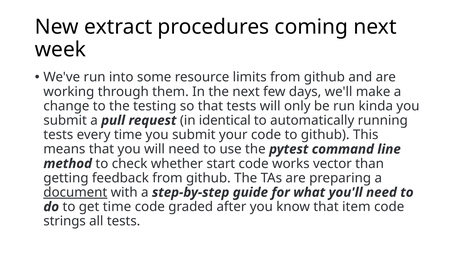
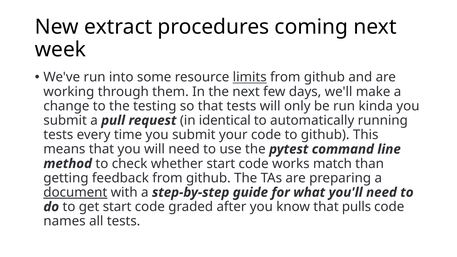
limits underline: none -> present (250, 77)
vector: vector -> match (332, 164)
get time: time -> start (117, 207)
item: item -> pulls (356, 207)
strings: strings -> names (65, 221)
